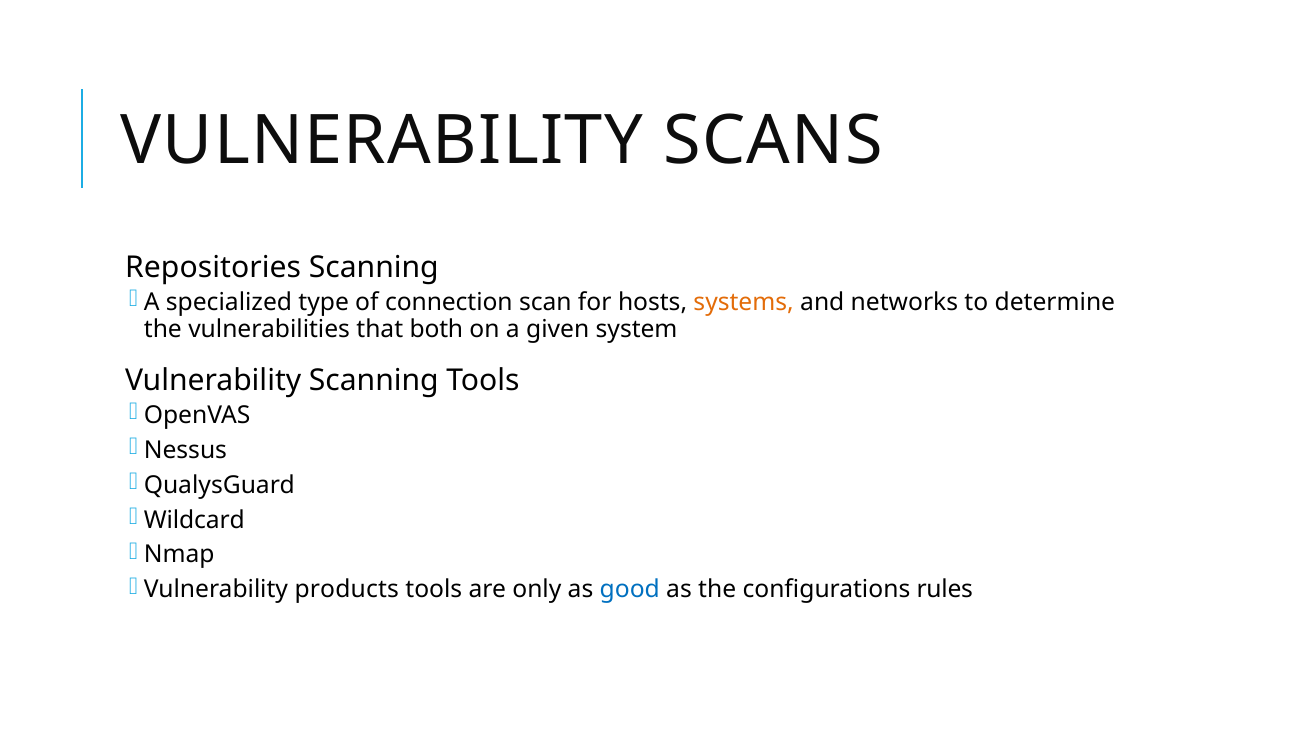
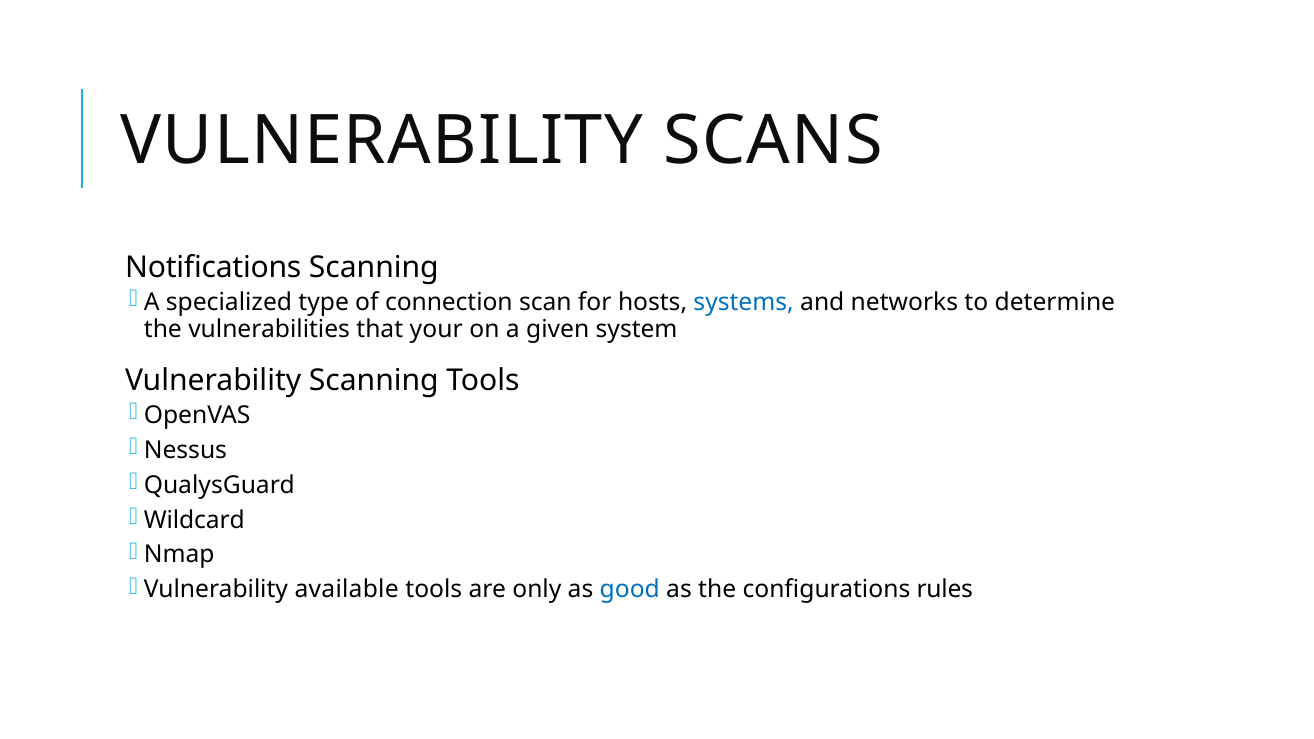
Repositories: Repositories -> Notifications (213, 267)
systems colour: orange -> blue (744, 302)
both: both -> your (436, 329)
products: products -> available (347, 590)
